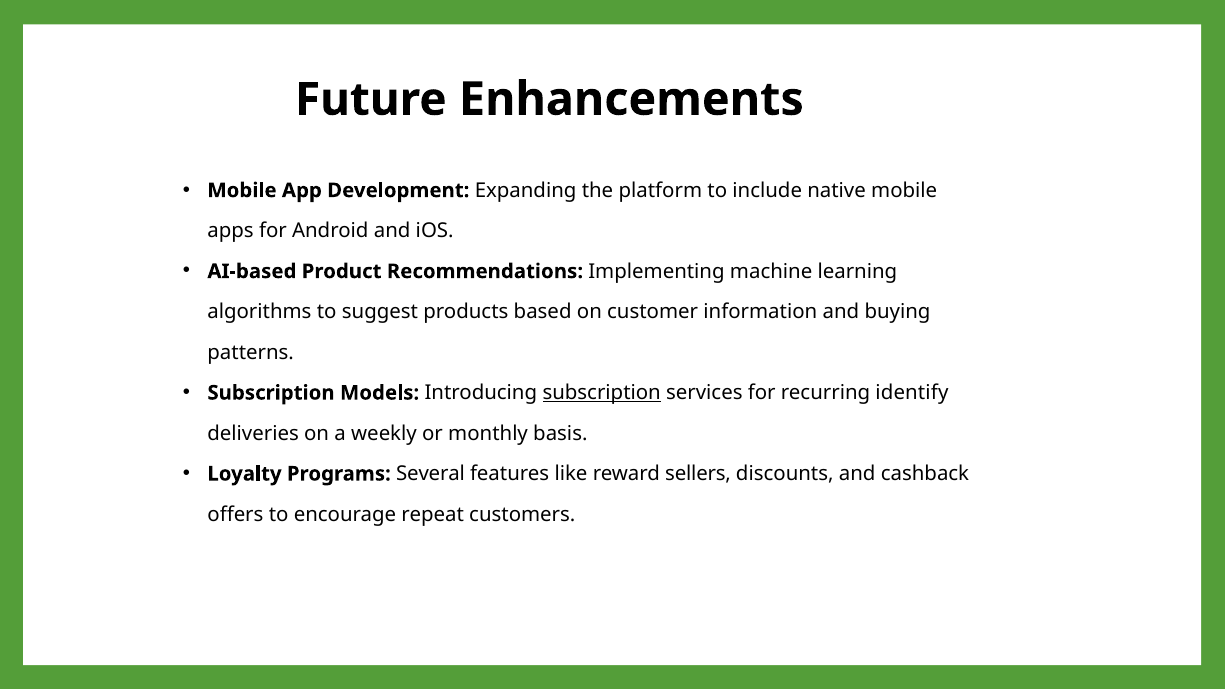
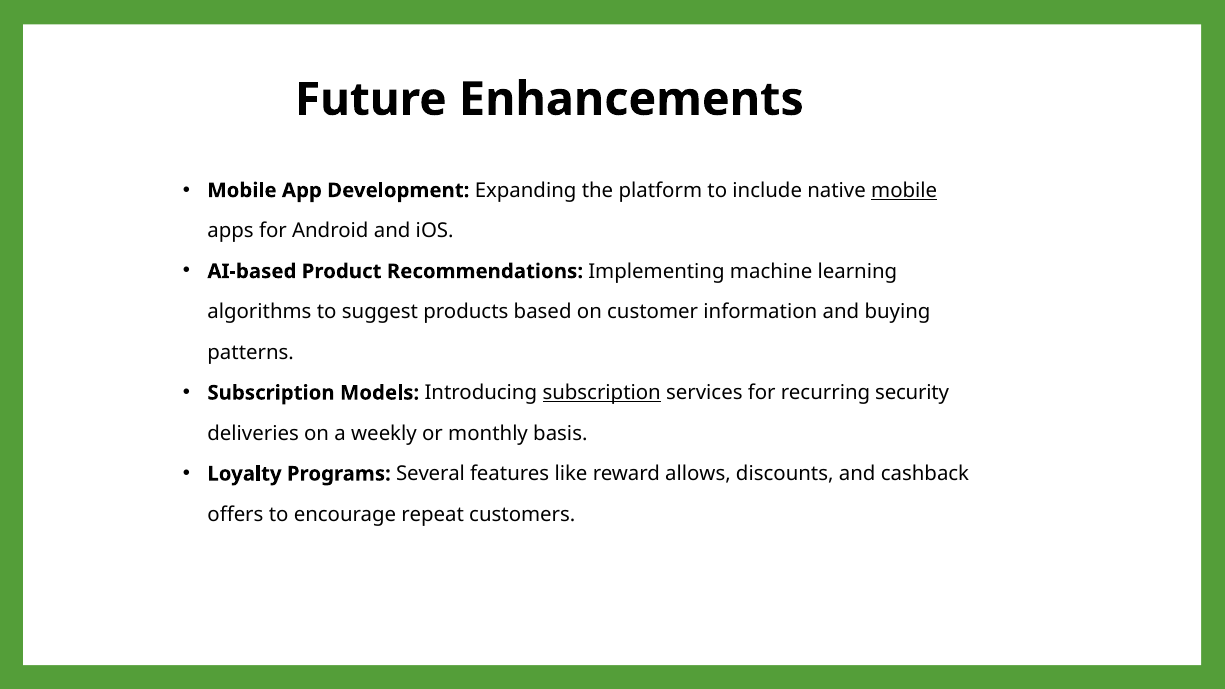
mobile underline: none -> present (904, 190)
identify: identify -> security (912, 393)
sellers: sellers -> allows (698, 474)
